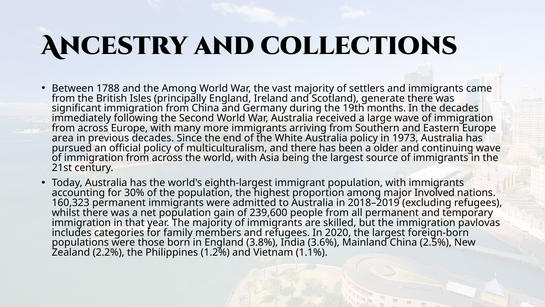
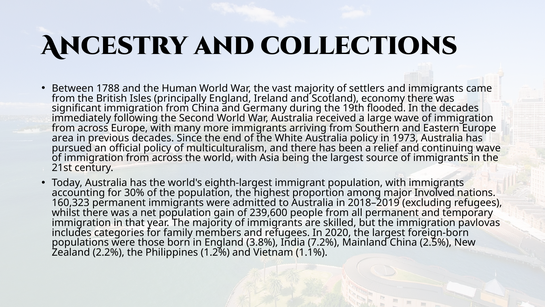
the Among: Among -> Human (179, 88)
generate: generate -> economy (383, 98)
months: months -> flooded (386, 108)
older: older -> relief (386, 148)
3.6%: 3.6% -> 7.2% (324, 242)
